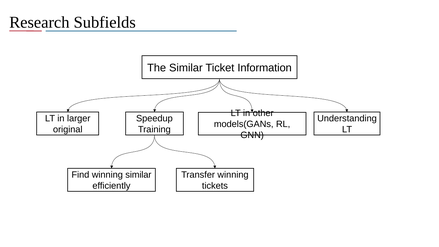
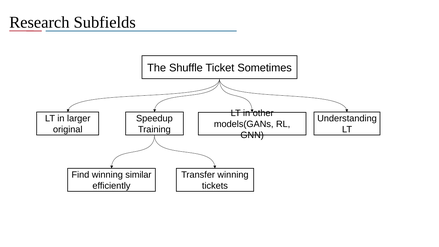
The Similar: Similar -> Shuffle (186, 68)
Information: Information -> Sometimes (265, 68)
